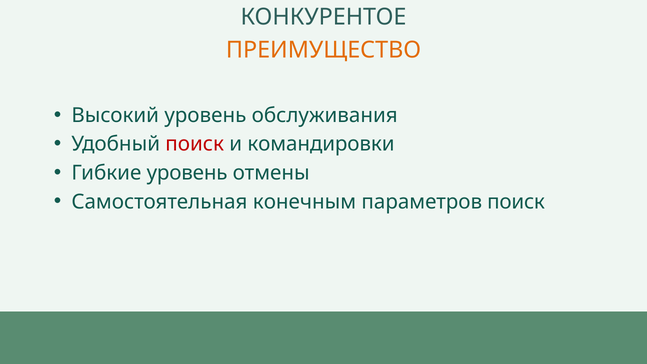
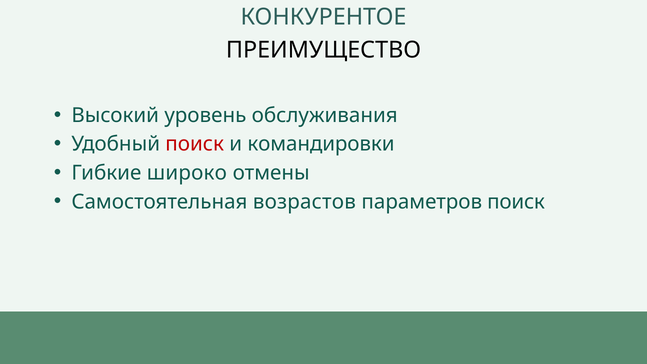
ПРЕИМУЩЕСТВО colour: orange -> black (323, 50)
Гибкие уровень: уровень -> широко (187, 173)
конечным: конечным -> возрастов (304, 202)
